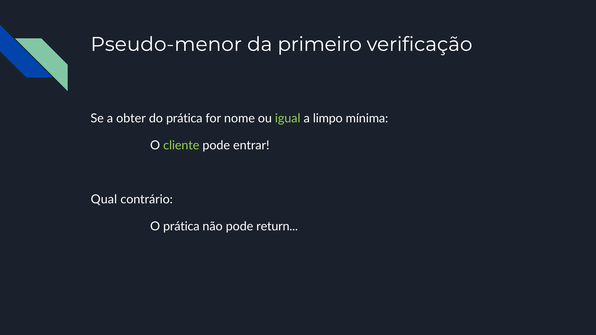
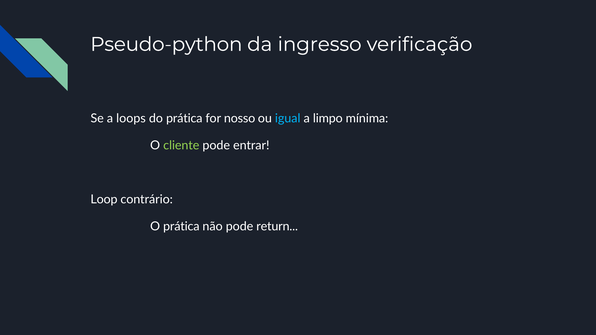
Pseudo-menor: Pseudo-menor -> Pseudo-python (166, 44)
primeiro: primeiro -> ingresso (320, 44)
obter: obter -> loops (131, 118)
nome: nome -> nosso (240, 118)
igual colour: light green -> light blue (288, 118)
Qual: Qual -> Loop (104, 200)
